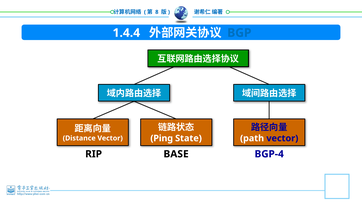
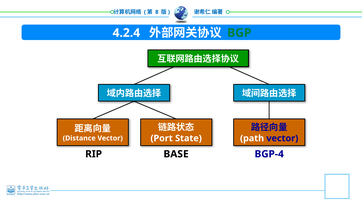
1.4.4: 1.4.4 -> 4.2.4 (126, 33)
BGP colour: blue -> green (239, 33)
Ping: Ping -> Port (162, 138)
